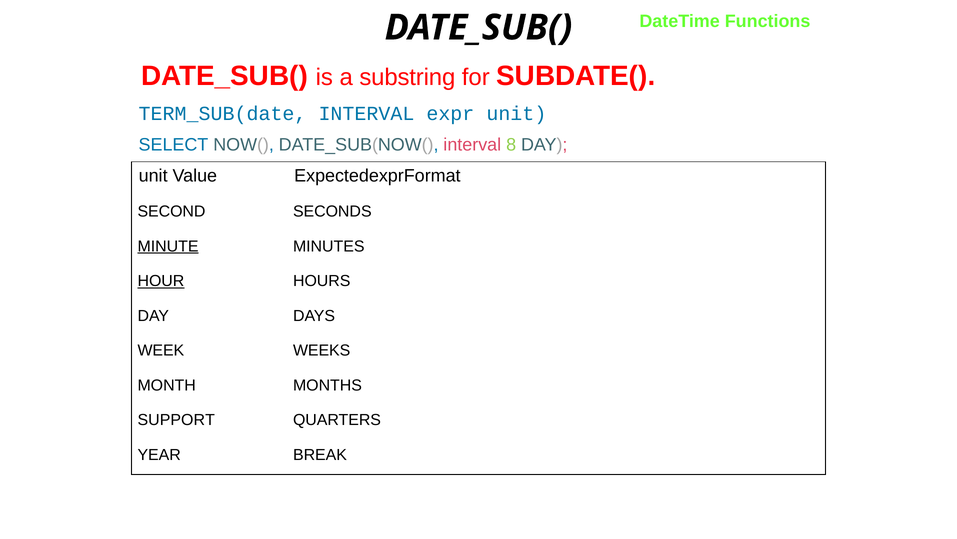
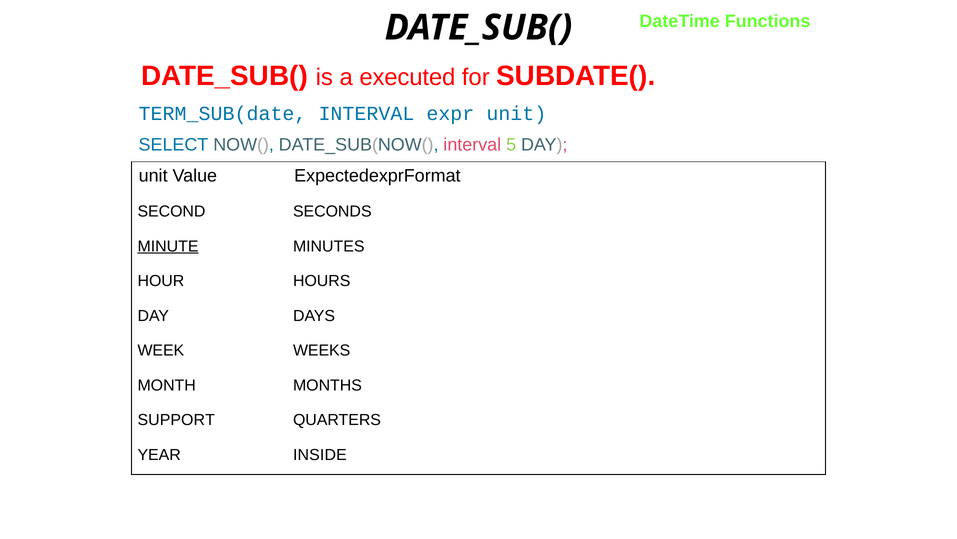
substring: substring -> executed (407, 77)
8: 8 -> 5 (511, 144)
HOUR underline: present -> none (161, 281)
BREAK: BREAK -> INSIDE (320, 454)
